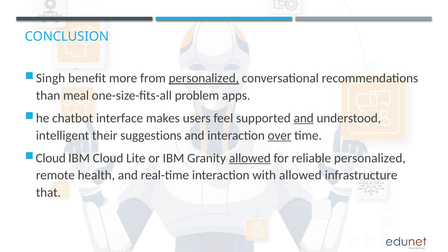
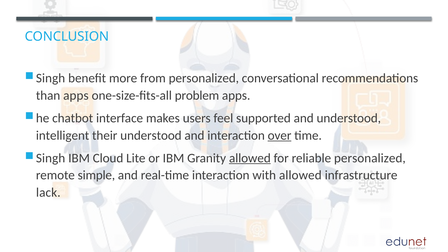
personalized underline: present -> none (204, 78)
than meal: meal -> apps (76, 95)
and underline: present -> none (304, 118)
their suggestions: suggestions -> understood (151, 135)
Cloud: Cloud -> Singh (51, 158)
health: health -> simple (96, 175)
that: that -> lack (48, 193)
